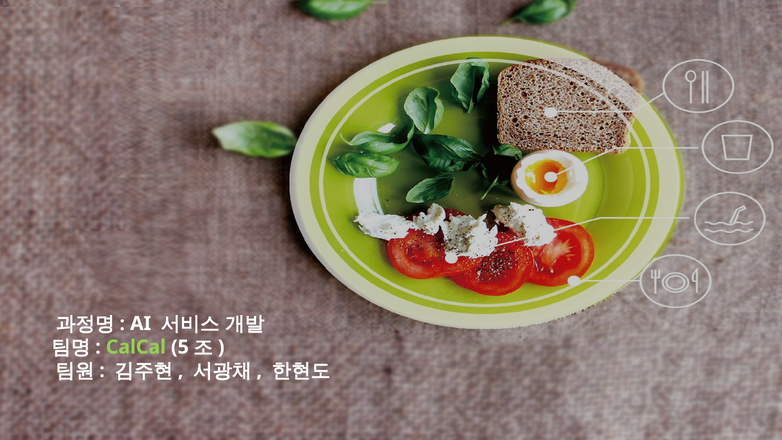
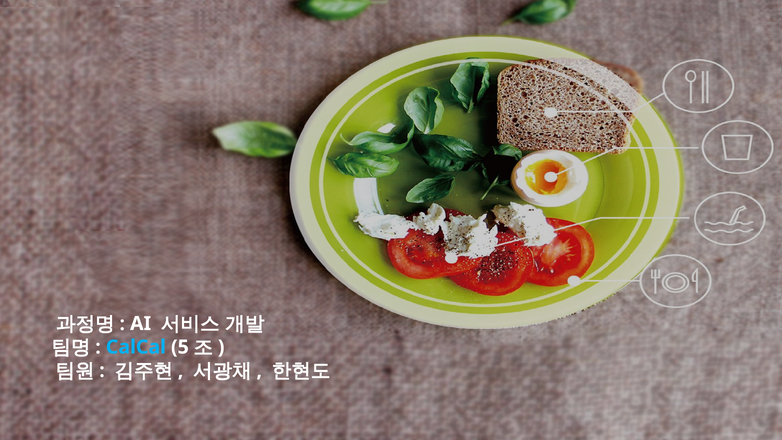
CalCal colour: light green -> light blue (136, 347)
